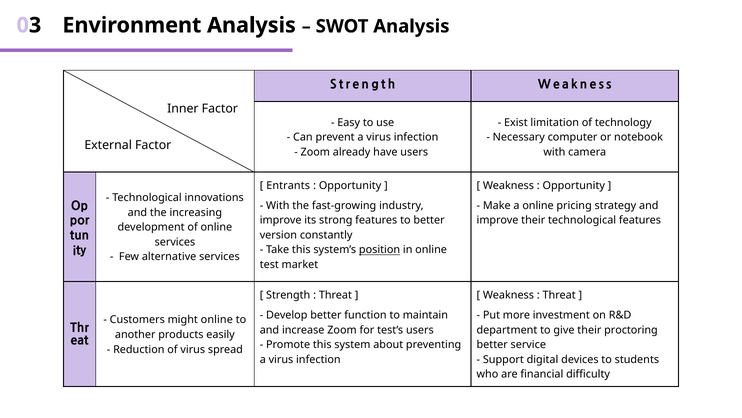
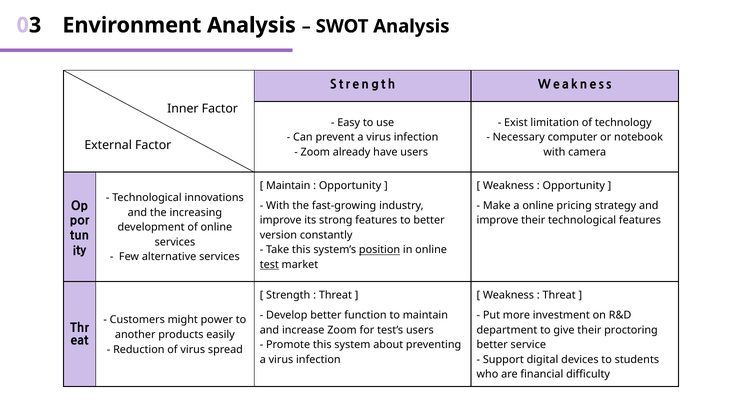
Entrants: Entrants -> Maintain (288, 185)
test underline: none -> present (269, 264)
might online: online -> power (217, 319)
